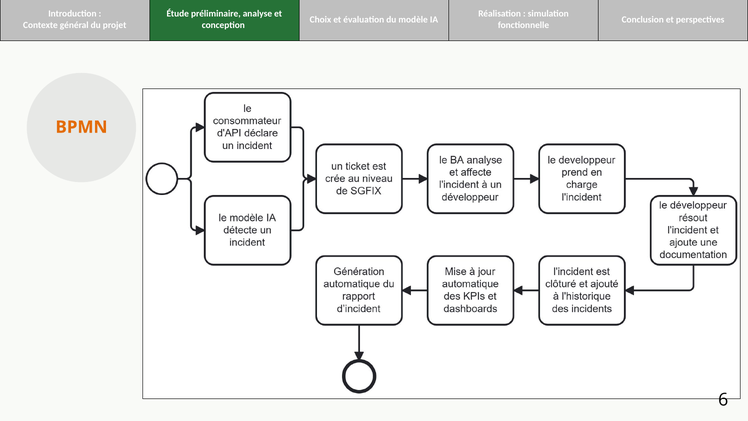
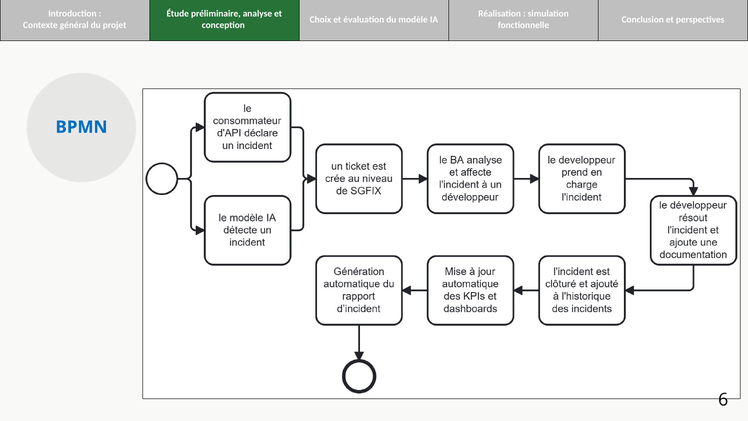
BPMN colour: orange -> blue (81, 127)
